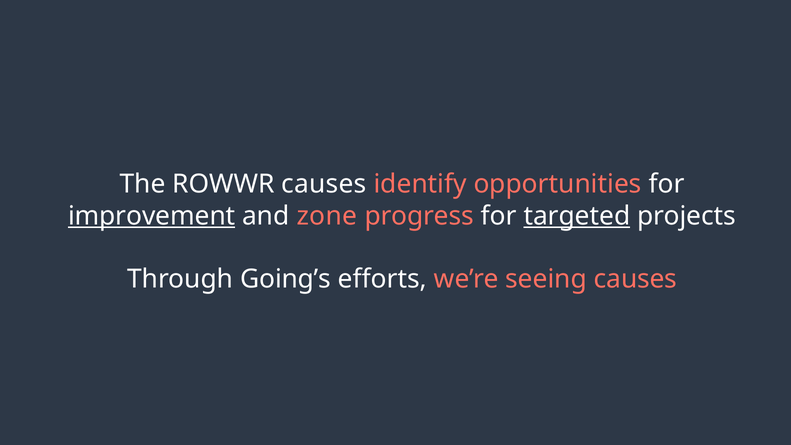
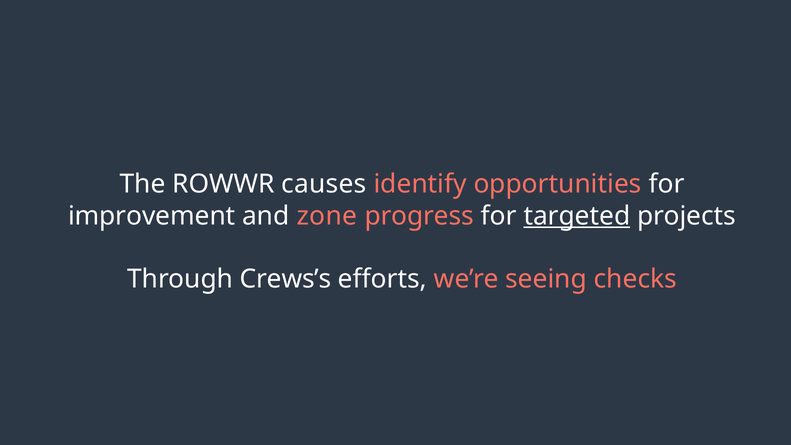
improvement underline: present -> none (152, 216)
Going’s: Going’s -> Crews’s (286, 279)
seeing causes: causes -> checks (635, 279)
